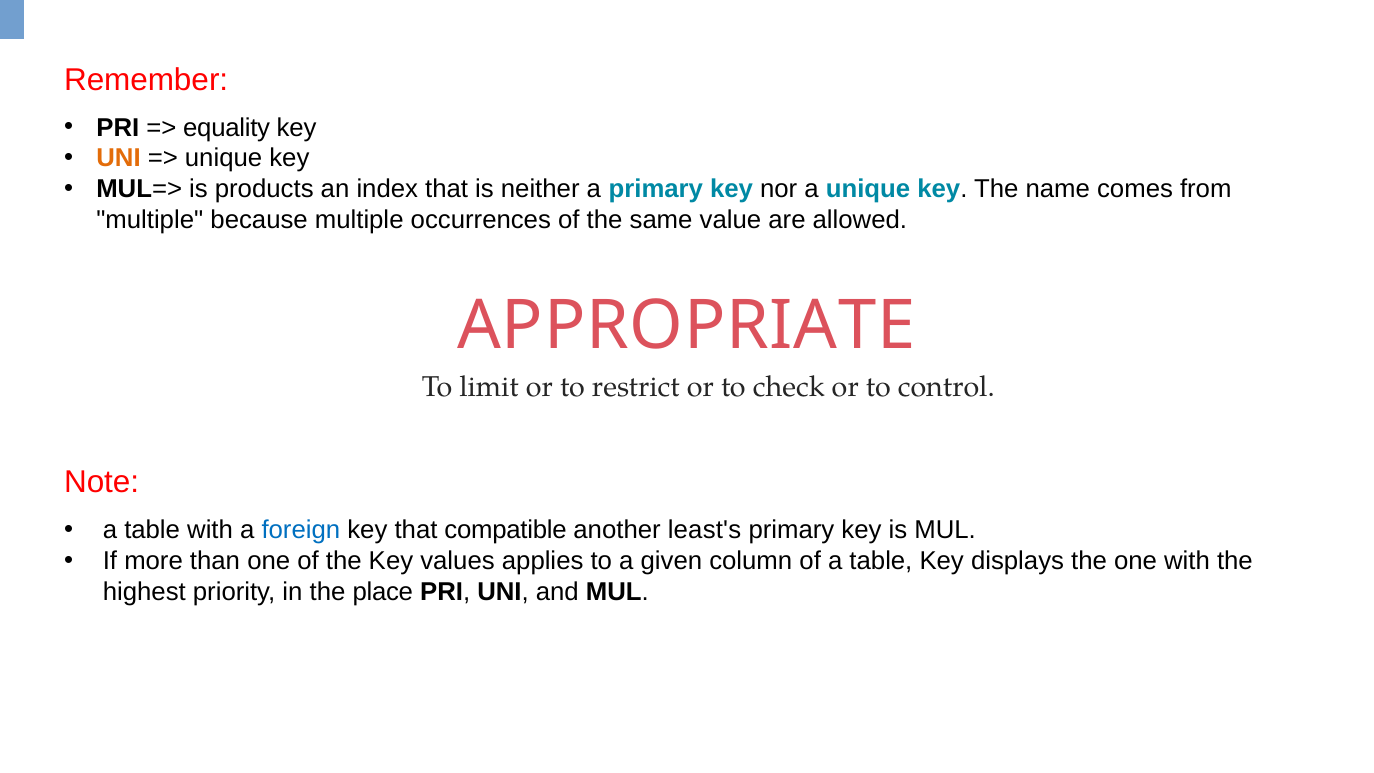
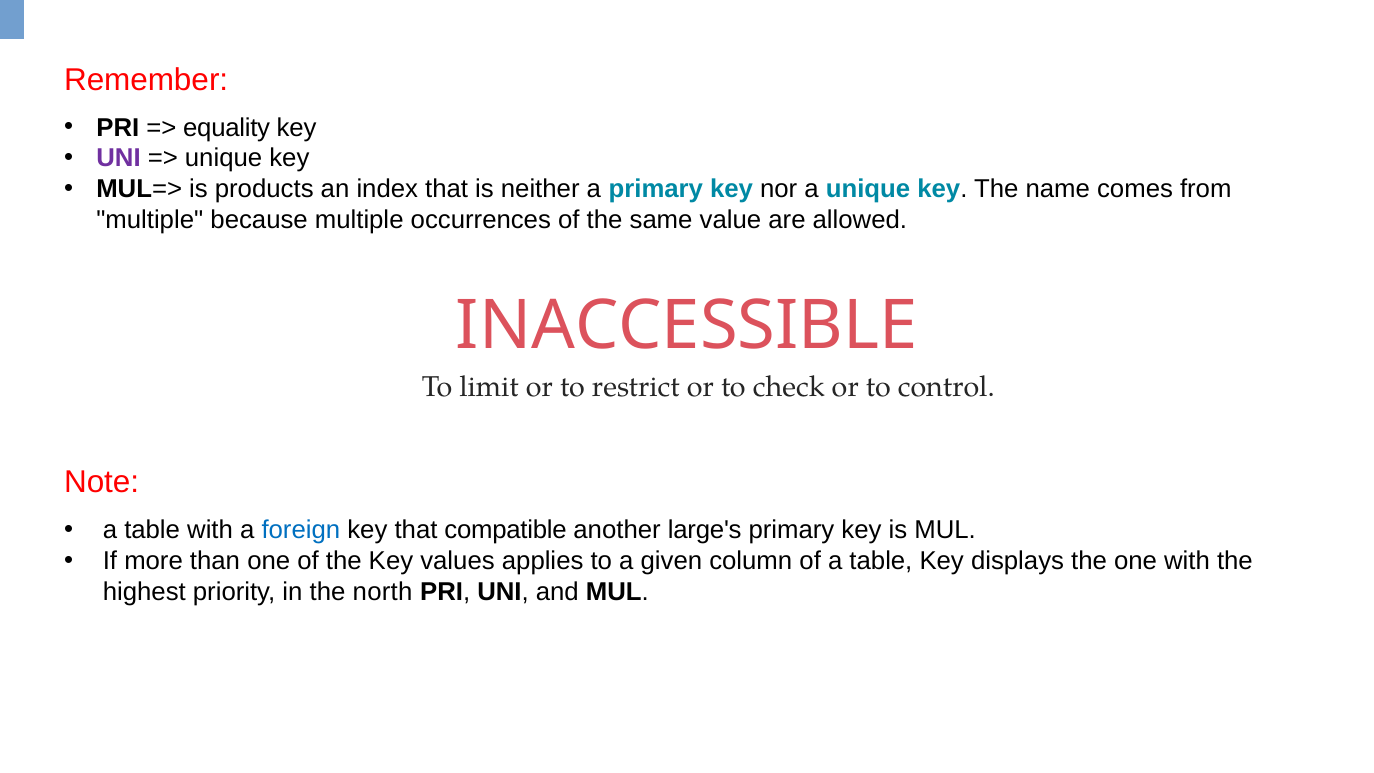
UNI colour: orange -> purple (119, 158)
APPROPRIATE: APPROPRIATE -> INACCESSIBLE (687, 326)
least's: least's -> large's (705, 530)
place: place -> north (383, 592)
